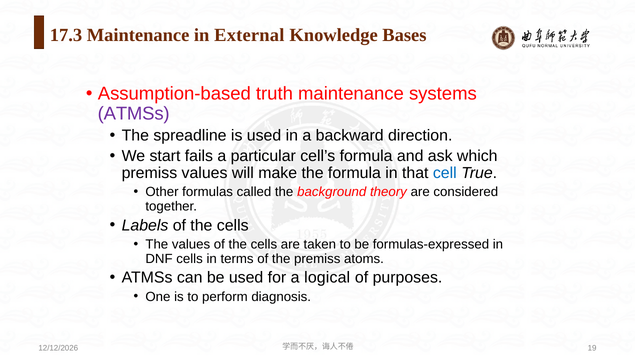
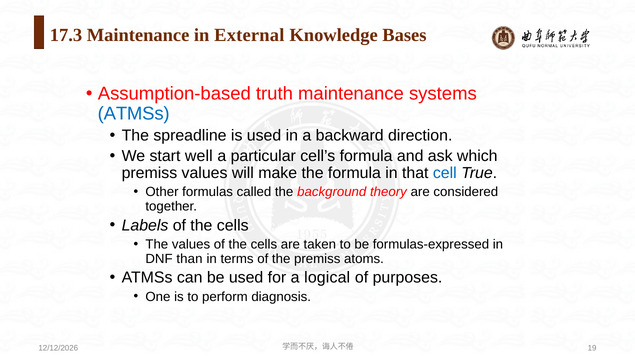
ATMSs colour: purple -> blue (134, 114)
fails: fails -> well (199, 156)
DNF cells: cells -> than (190, 259)
